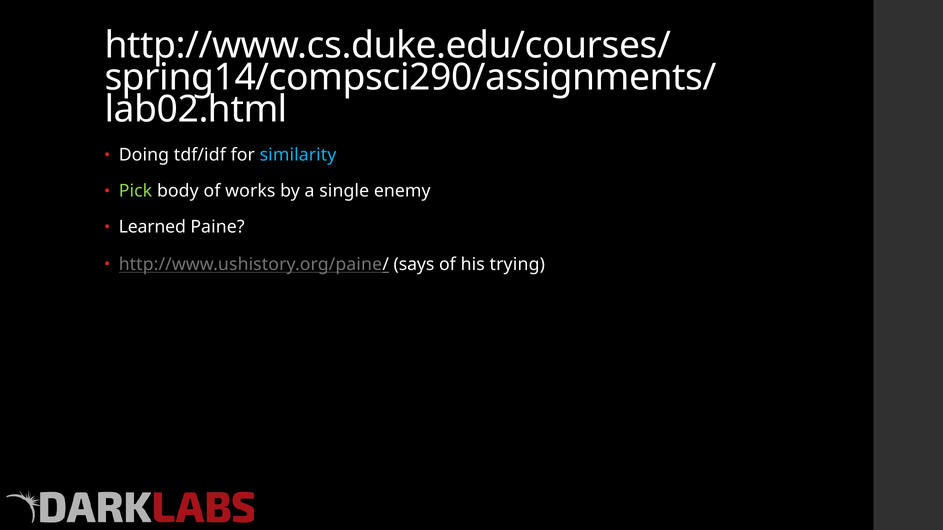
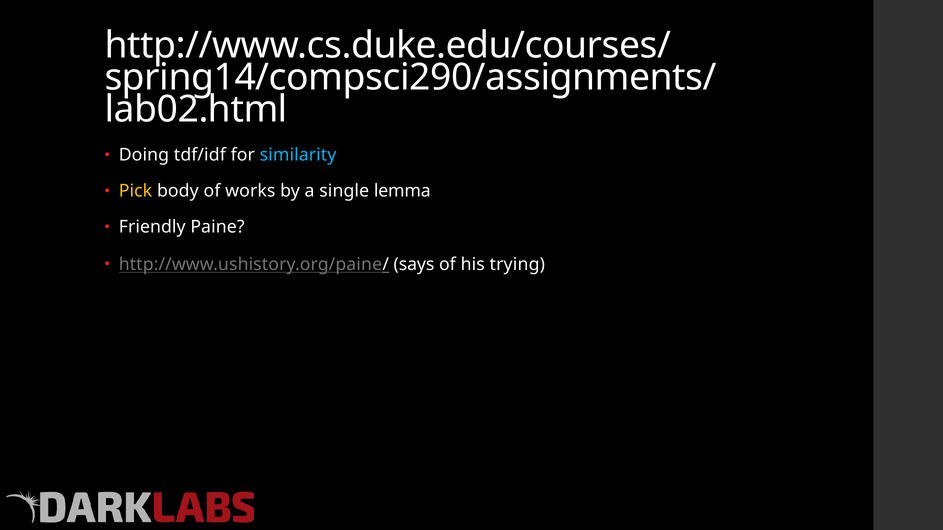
Pick colour: light green -> yellow (135, 191)
enemy: enemy -> lemma (402, 191)
Learned: Learned -> Friendly (152, 227)
